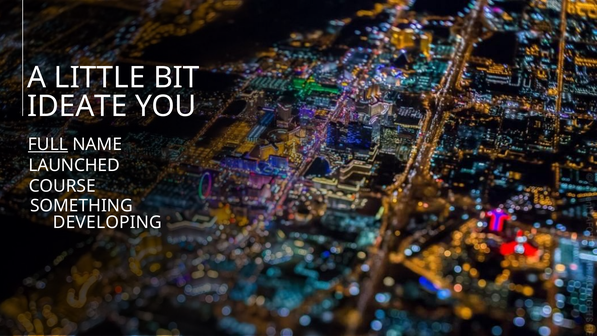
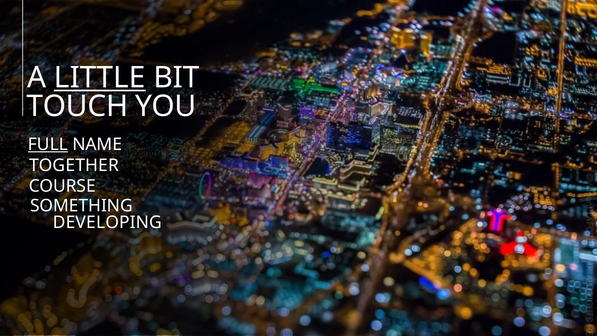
LITTLE underline: none -> present (100, 78)
IDEATE: IDEATE -> TOUCH (77, 106)
LAUNCHED: LAUNCHED -> TOGETHER (74, 165)
